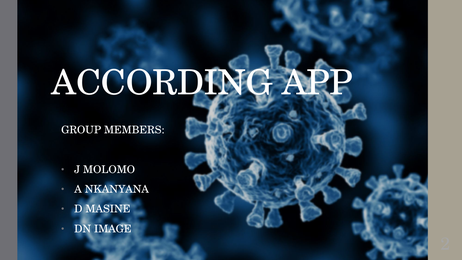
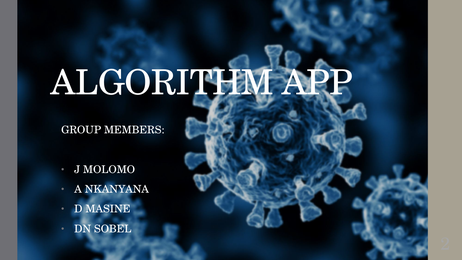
ACCORDING: ACCORDING -> ALGORITHM (162, 83)
IMAGE: IMAGE -> SOBEL (113, 229)
